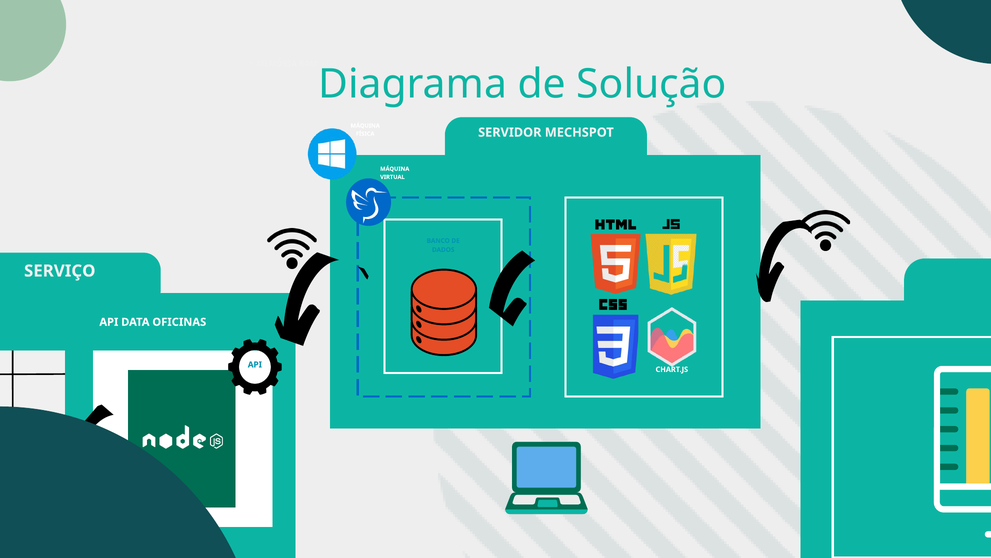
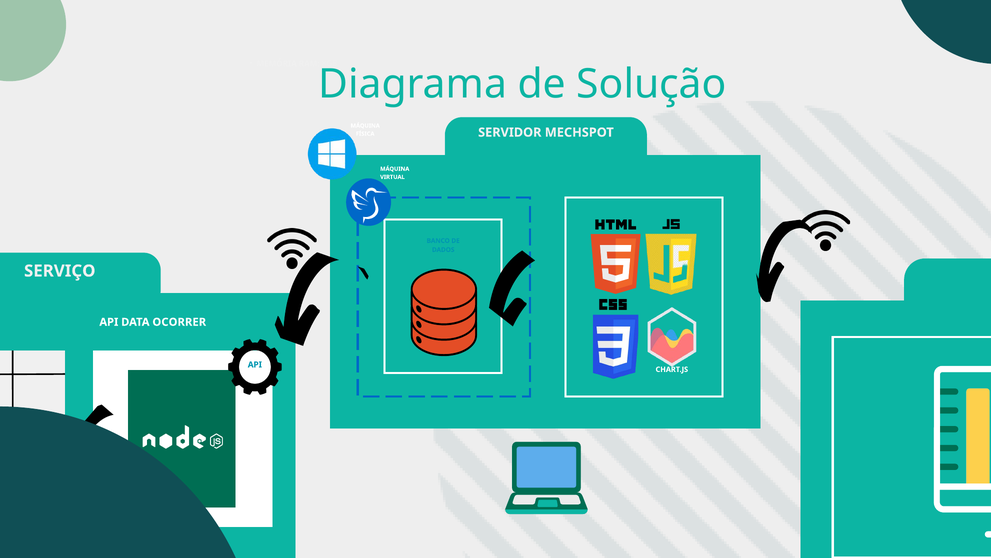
OFICINAS: OFICINAS -> OCORRER (179, 322)
